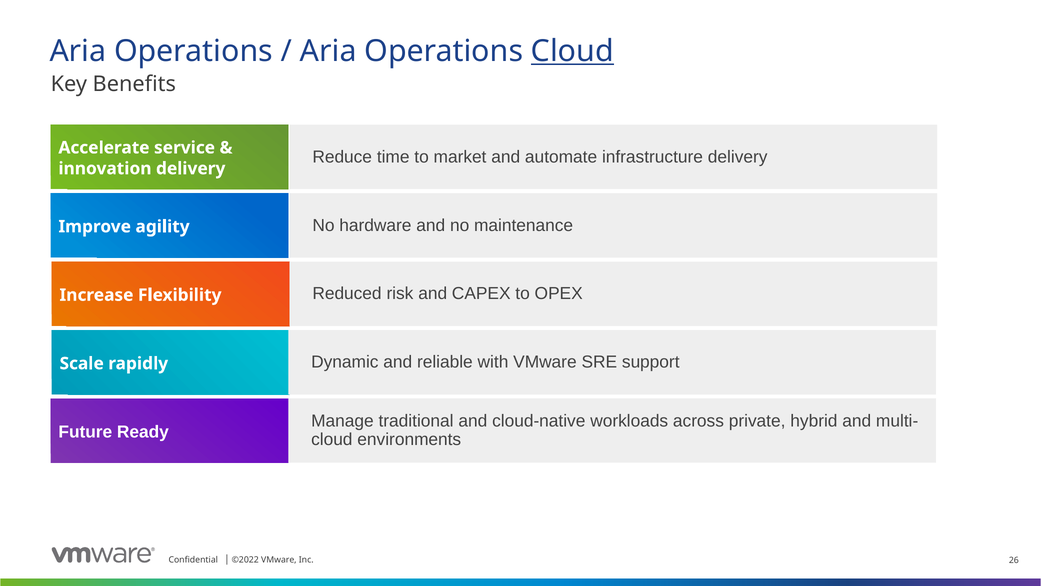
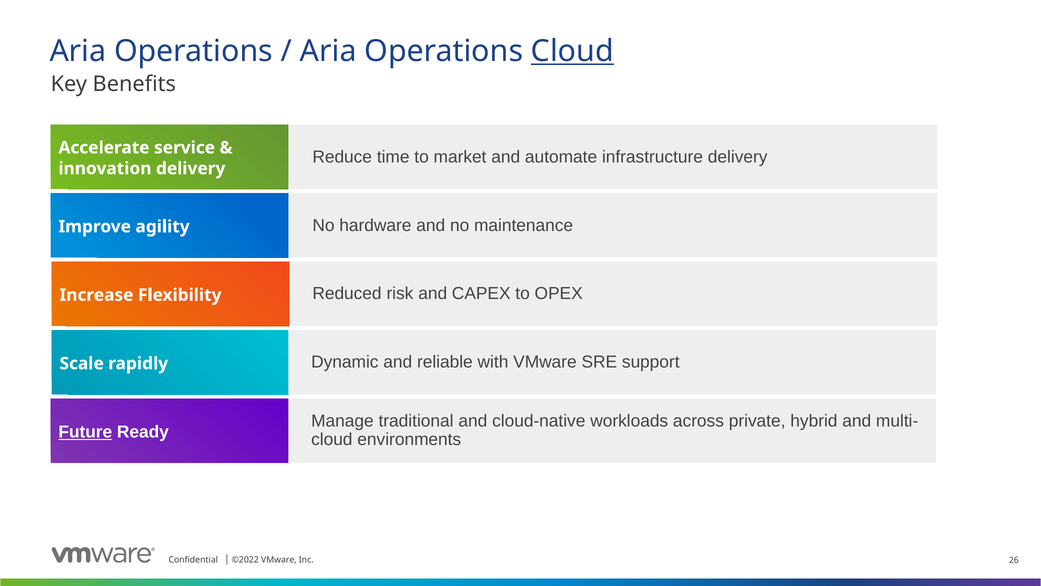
Future underline: none -> present (85, 432)
